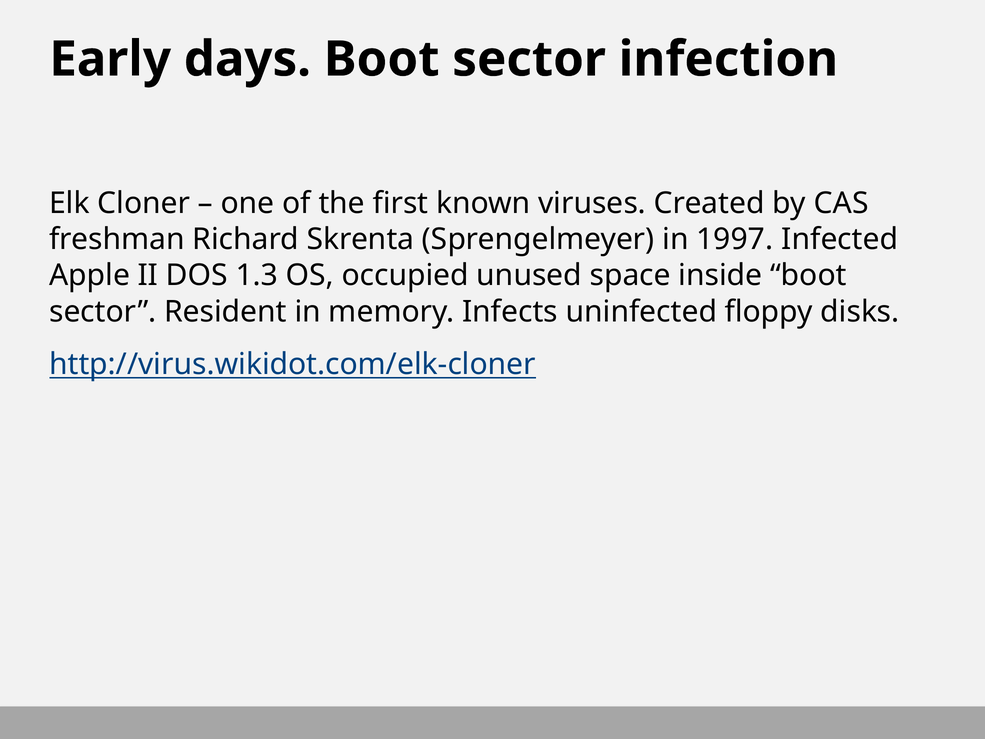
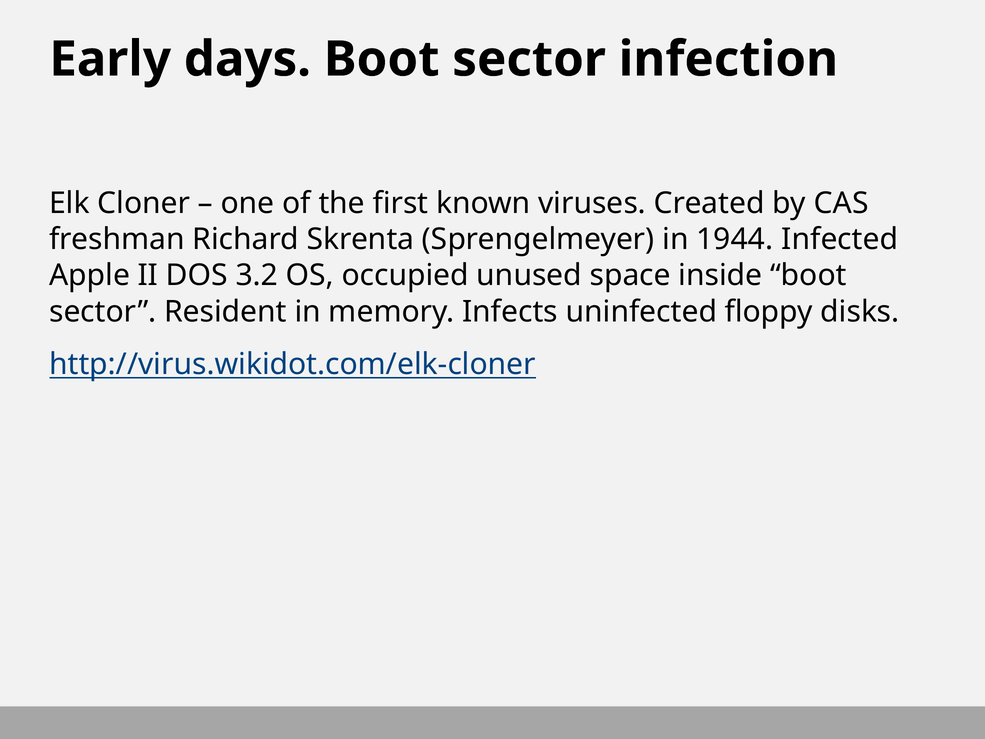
1997: 1997 -> 1944 (735, 239)
1.3: 1.3 -> 3.2 (257, 275)
